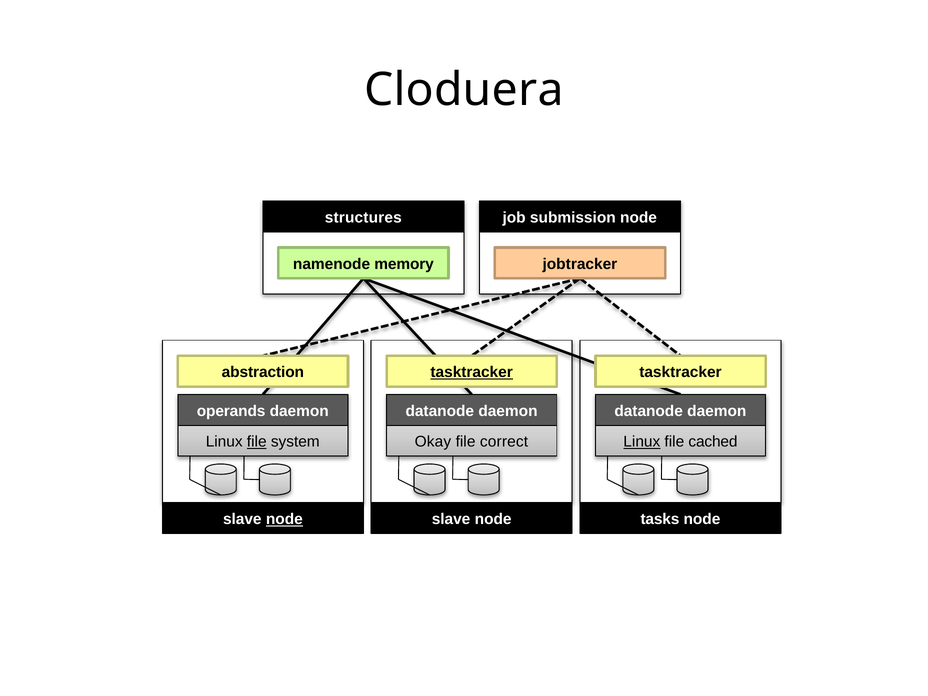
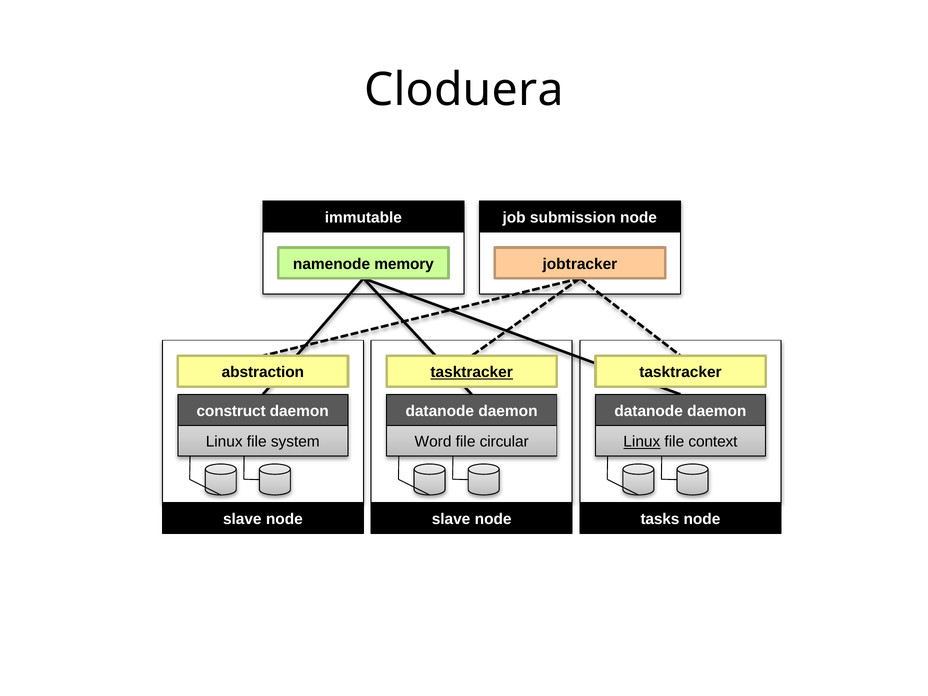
structures: structures -> immutable (363, 218)
operands: operands -> construct (231, 411)
file underline: present -> none (257, 442)
Okay: Okay -> Word (433, 442)
correct: correct -> circular (504, 442)
cached: cached -> context (713, 442)
node underline: present -> none (284, 519)
